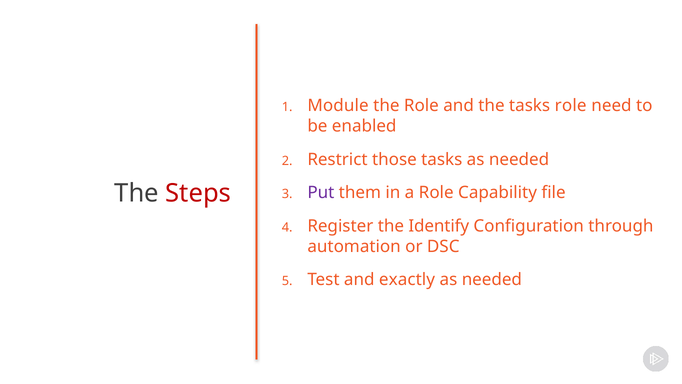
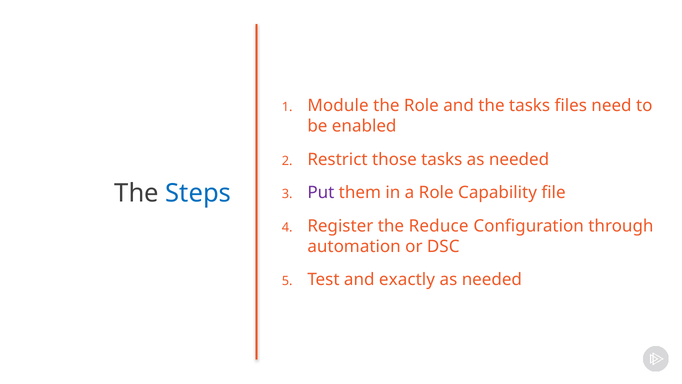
tasks role: role -> files (571, 106)
Steps colour: red -> blue (198, 193)
Identify: Identify -> Reduce (439, 226)
